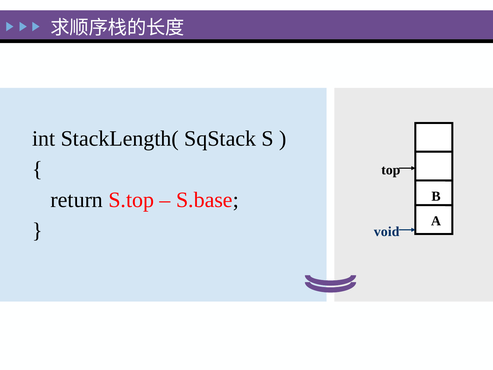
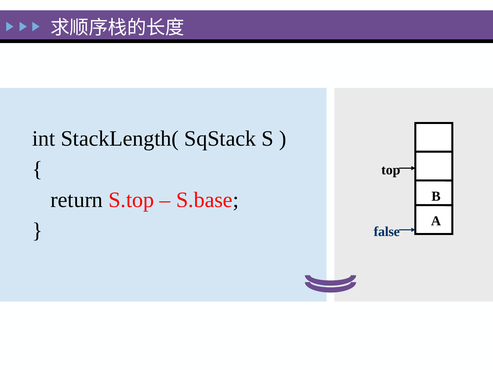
void: void -> false (387, 231)
